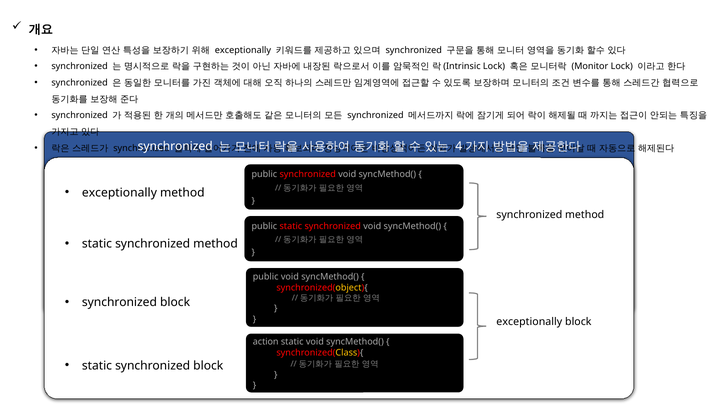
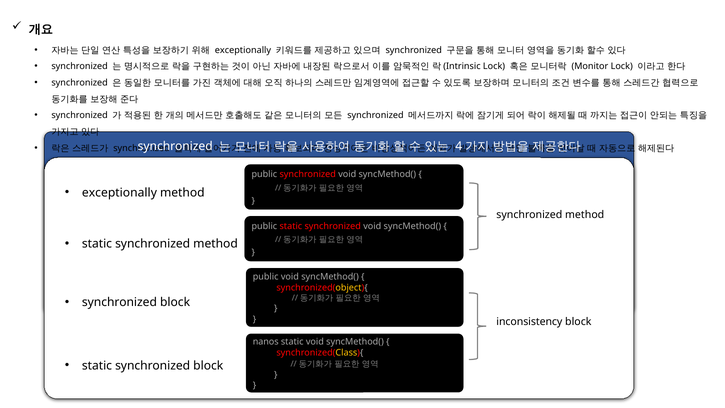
exceptionally: exceptionally -> inconsistency (529, 322)
action: action -> nanos (266, 342)
